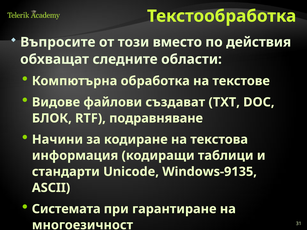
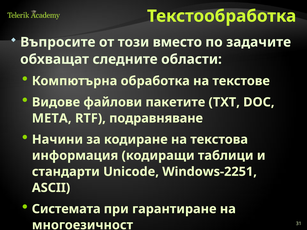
действия: действия -> задачите (259, 42)
създават: създават -> пакетите (175, 102)
БЛОК: БЛОК -> META (52, 118)
Windows-9135: Windows-9135 -> Windows-2251 (210, 172)
